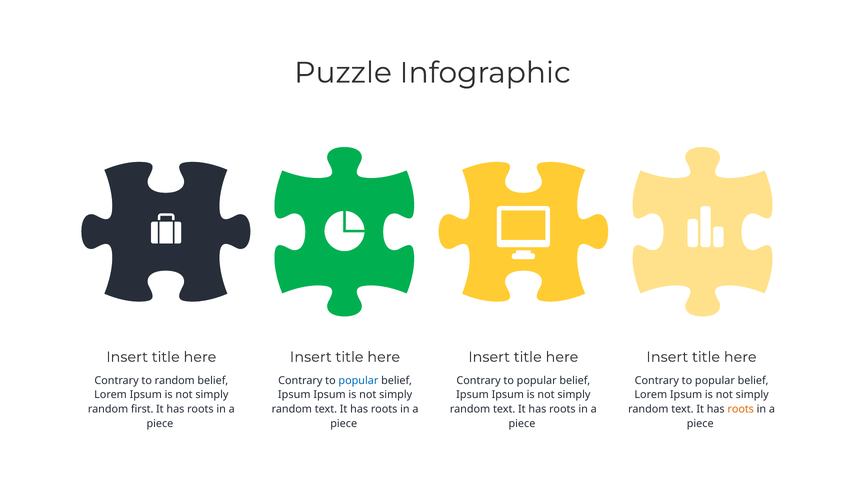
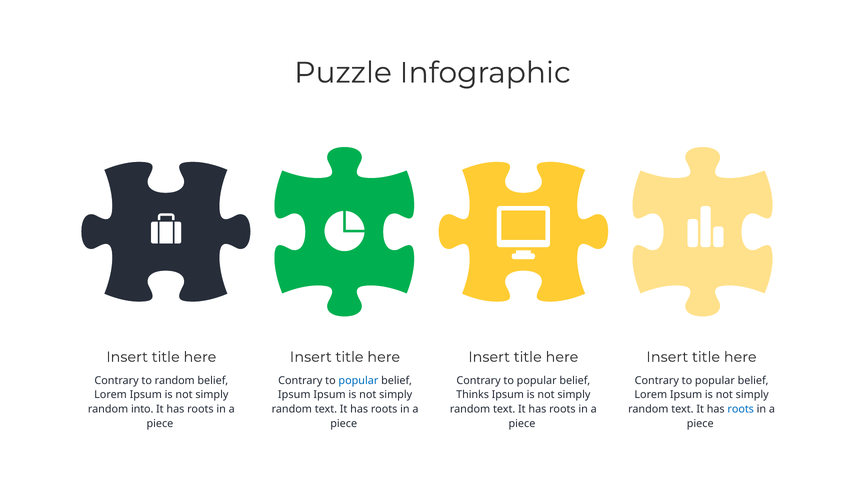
Ipsum: Ipsum -> Thinks (473, 395)
first: first -> into (142, 409)
roots colour: orange -> blue (741, 409)
